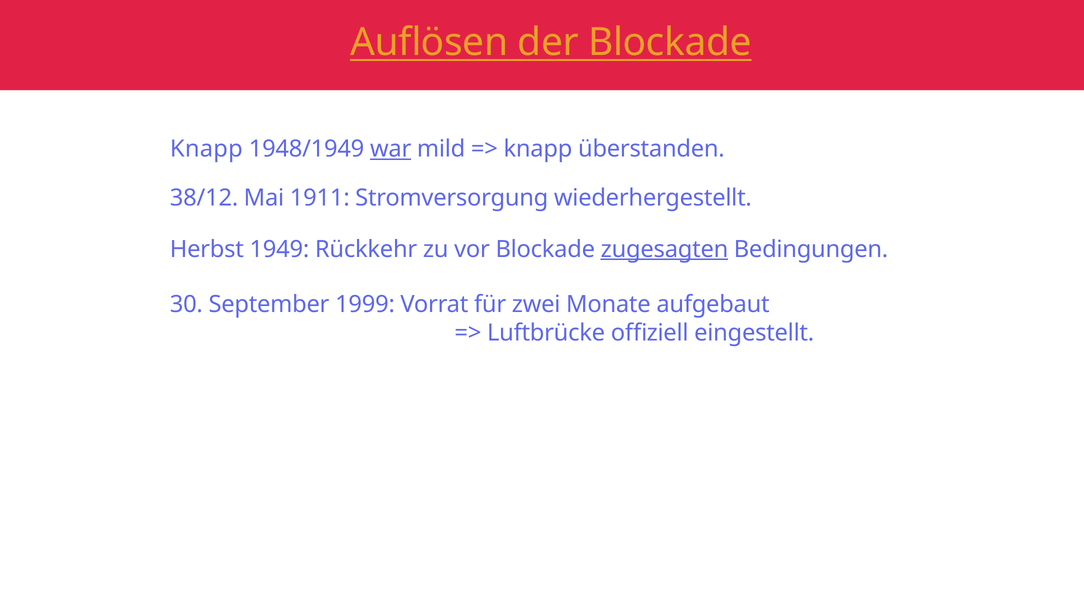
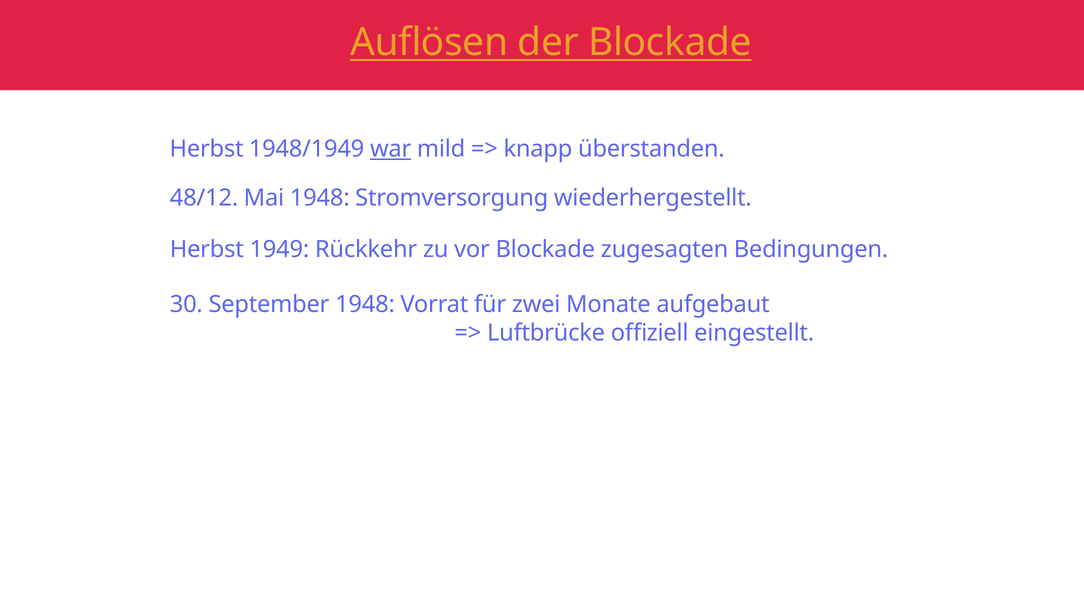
Knapp: Knapp -> Herbst (207, 149)
38/12: 38/12 -> 48/12 (204, 198)
Mai 1911: 1911 -> 1948 (320, 198)
zugesagten underline: present -> none (665, 249)
September 1999: 1999 -> 1948 (365, 304)
